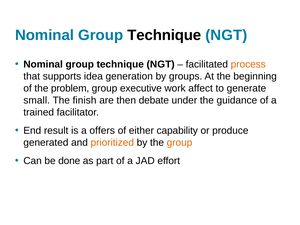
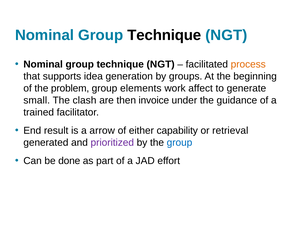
executive: executive -> elements (141, 88)
finish: finish -> clash (85, 100)
debate: debate -> invoice (154, 100)
offers: offers -> arrow (102, 131)
produce: produce -> retrieval (230, 131)
prioritized colour: orange -> purple (112, 143)
group colour: orange -> blue (180, 143)
